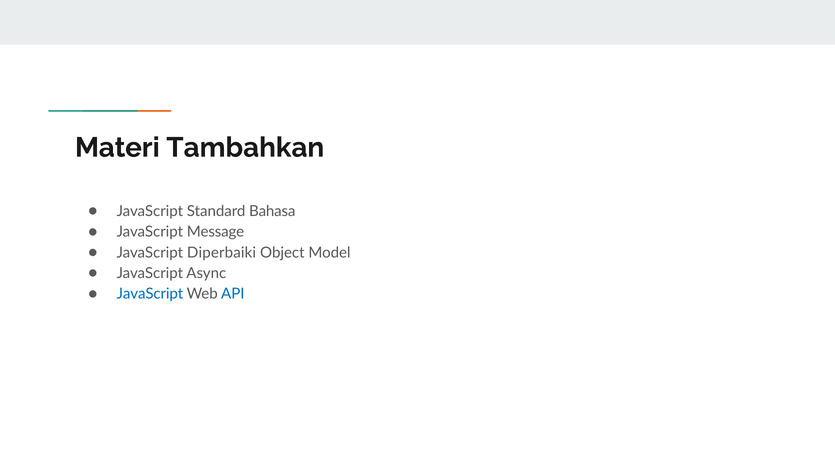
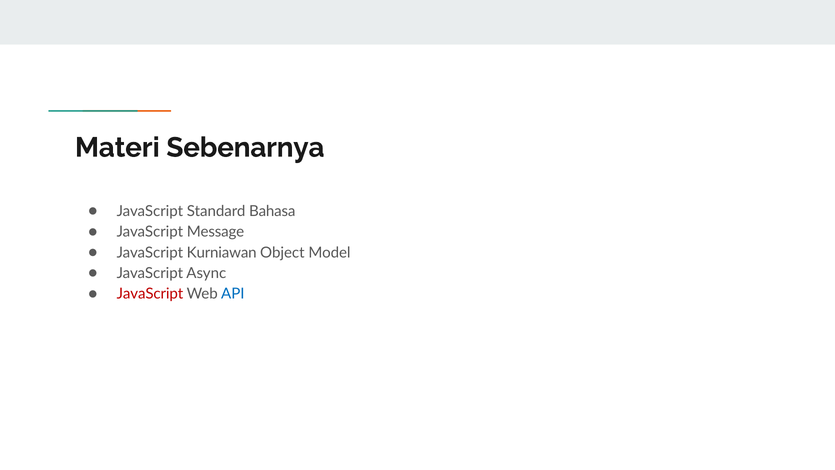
Tambahkan: Tambahkan -> Sebenarnya (245, 147)
Diperbaiki: Diperbaiki -> Kurniawan (222, 252)
JavaScript colour: blue -> red (150, 294)
